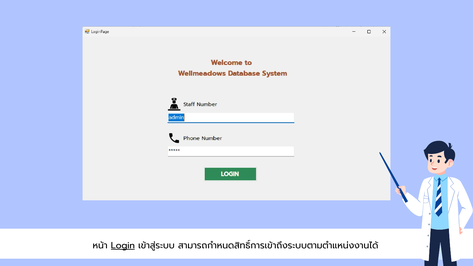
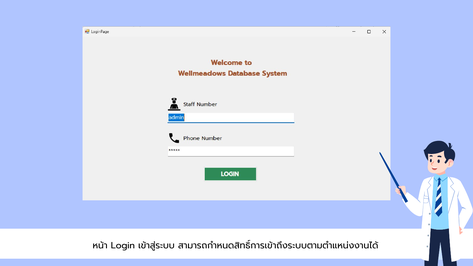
Login underline: present -> none (123, 245)
